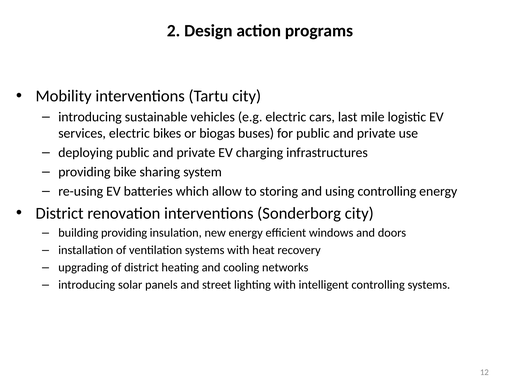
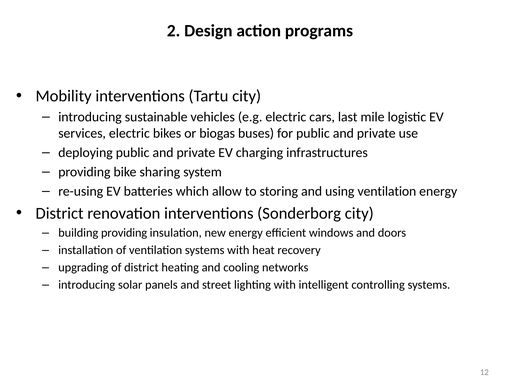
using controlling: controlling -> ventilation (387, 191)
